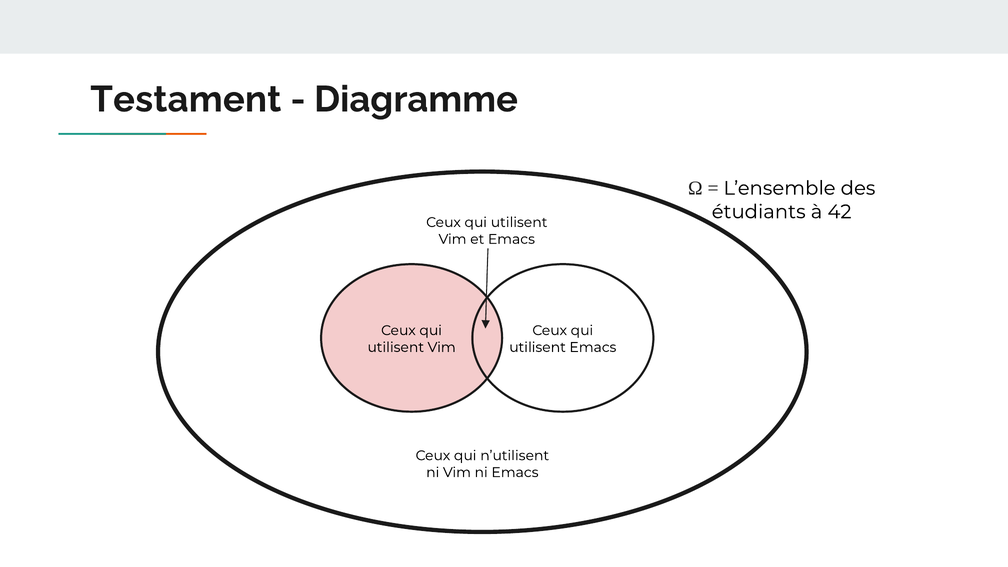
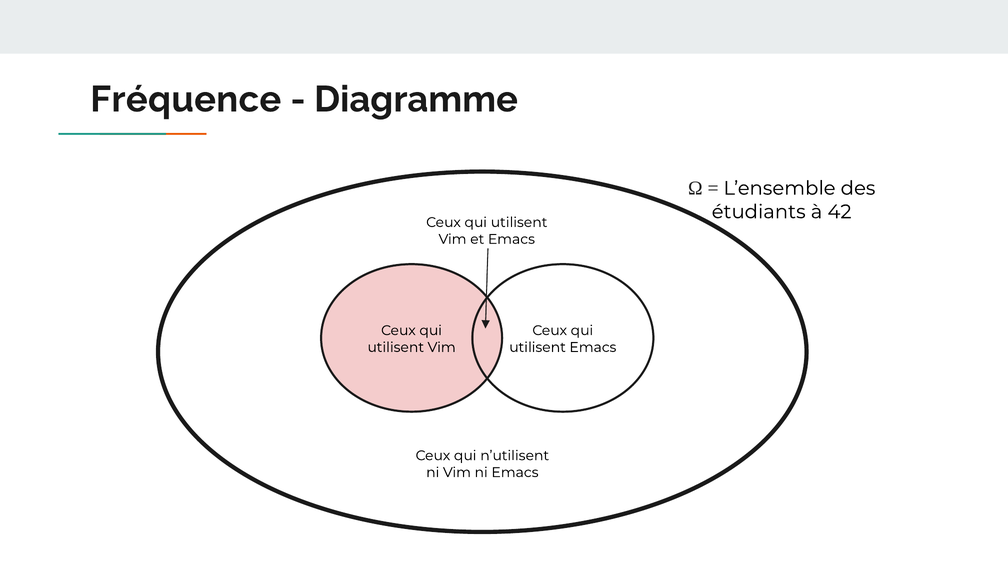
Testament: Testament -> Fréquence (186, 99)
